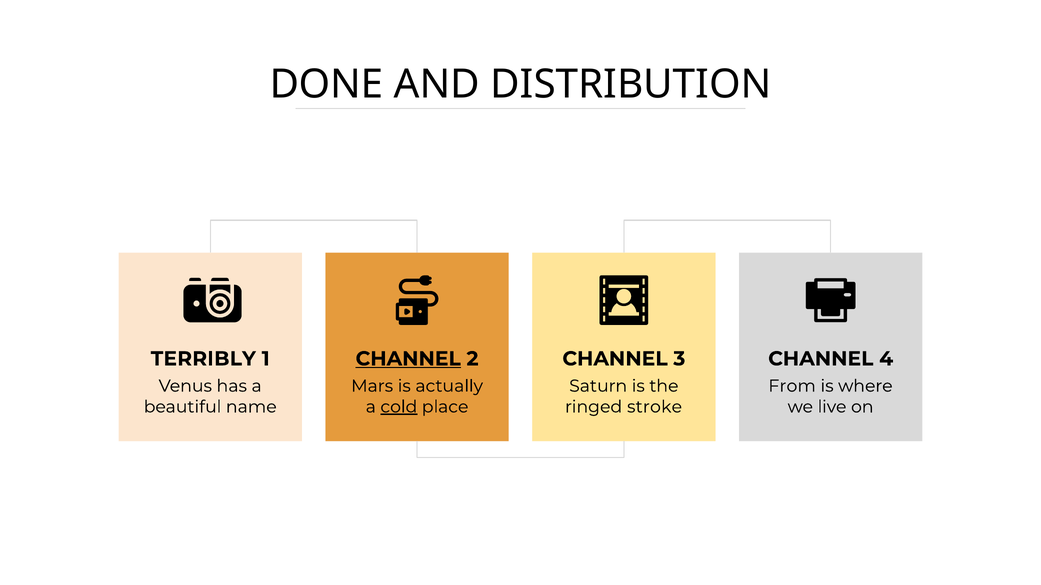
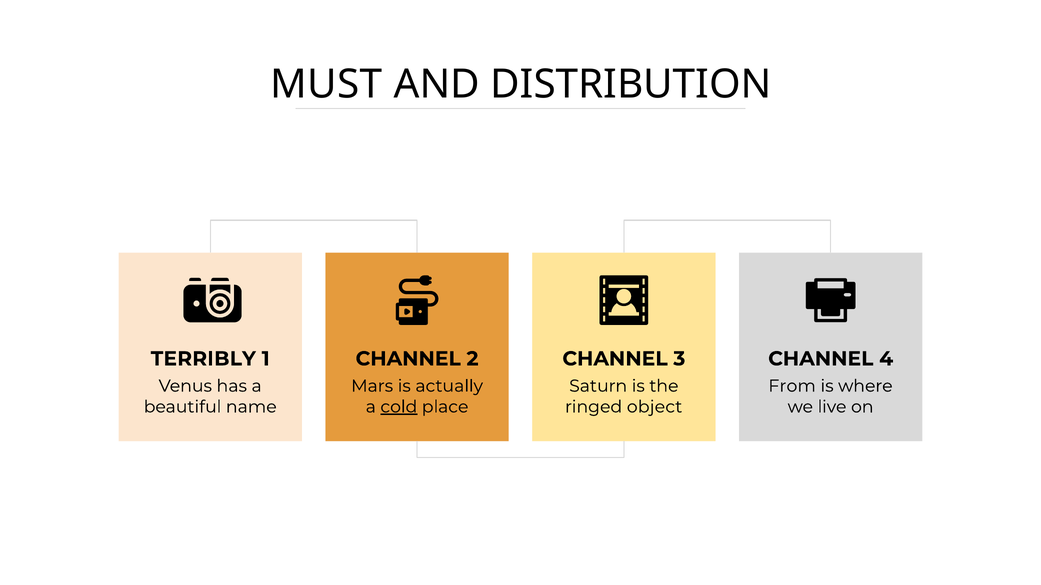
DONE: DONE -> MUST (326, 85)
CHANNEL underline: present -> none (408, 359)
stroke: stroke -> object (655, 407)
